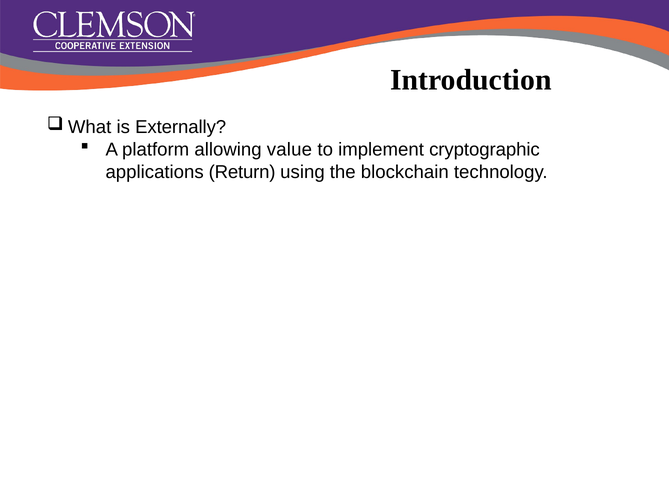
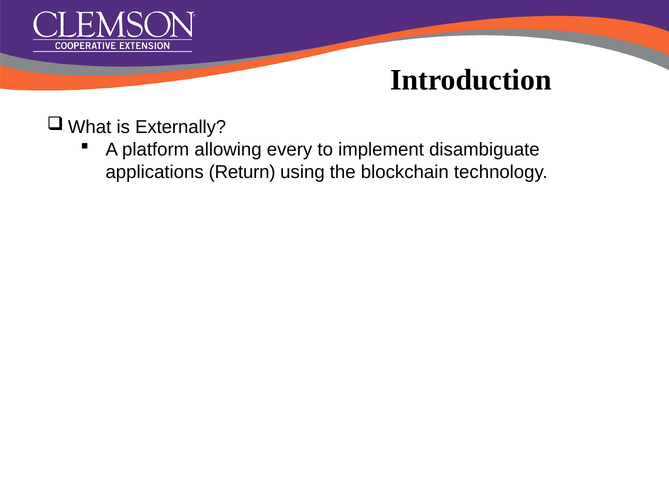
value: value -> every (290, 150)
cryptographic: cryptographic -> disambiguate (484, 150)
